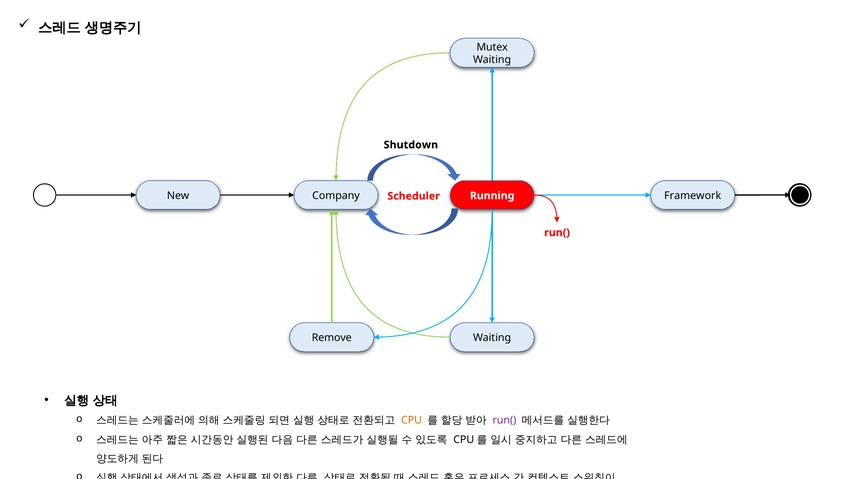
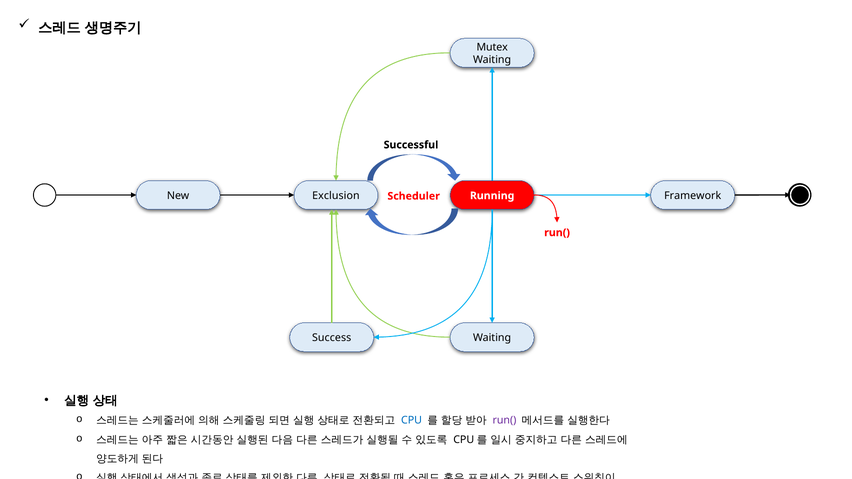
Shutdown: Shutdown -> Successful (411, 145)
Company: Company -> Exclusion (336, 196)
Remove: Remove -> Success (332, 338)
CPU colour: orange -> blue (412, 421)
